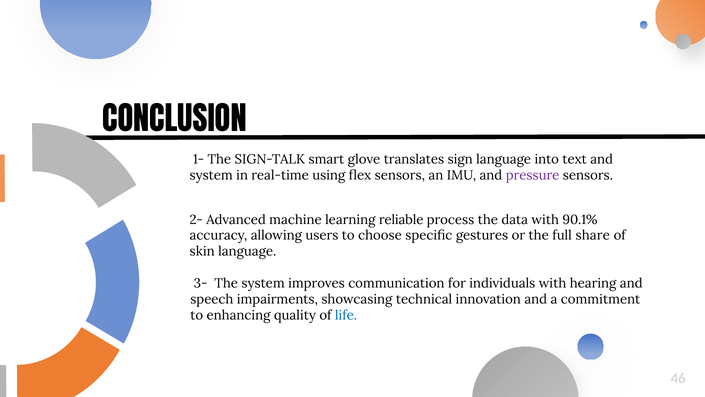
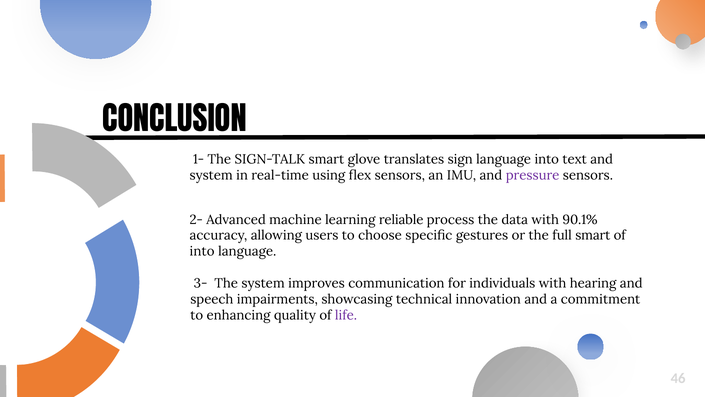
full share: share -> smart (593, 235)
skin: skin -> into (202, 251)
life colour: blue -> purple (346, 315)
